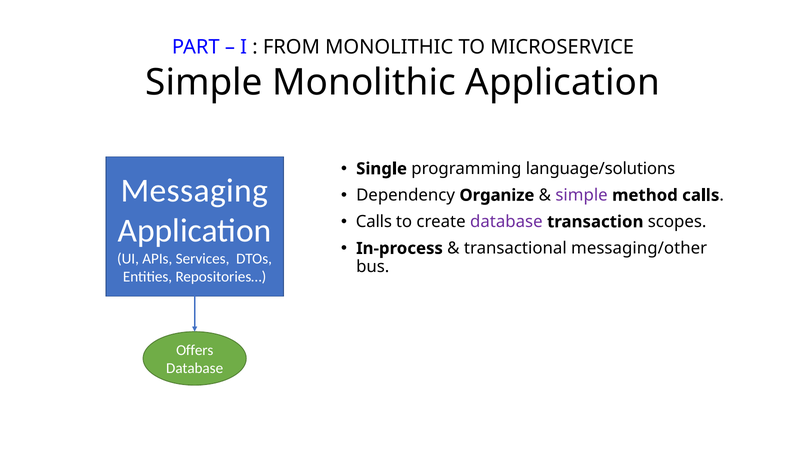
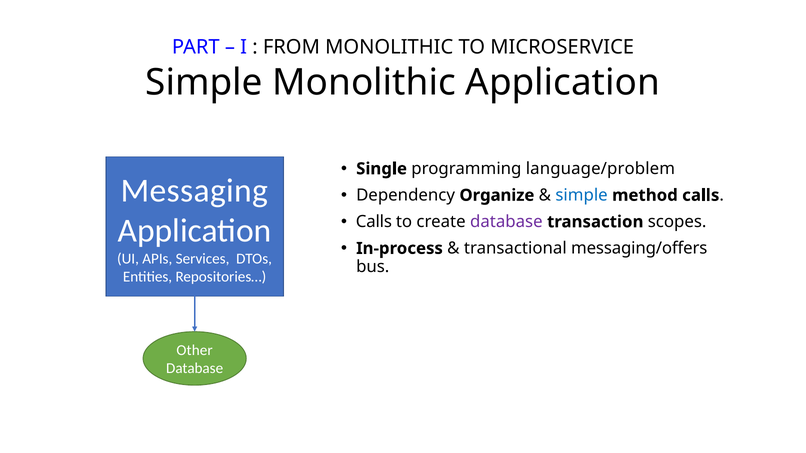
language/solutions: language/solutions -> language/problem (600, 169)
simple colour: purple -> blue (582, 195)
messaging/other: messaging/other -> messaging/offers (639, 249)
Offers: Offers -> Other (195, 351)
